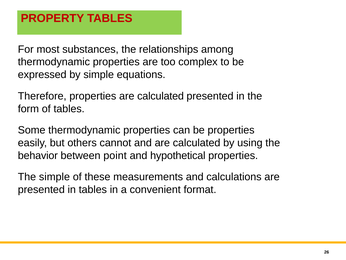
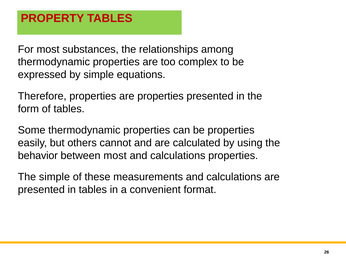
properties are calculated: calculated -> properties (161, 96)
between point: point -> most (115, 155)
hypothetical: hypothetical -> calculations (178, 155)
